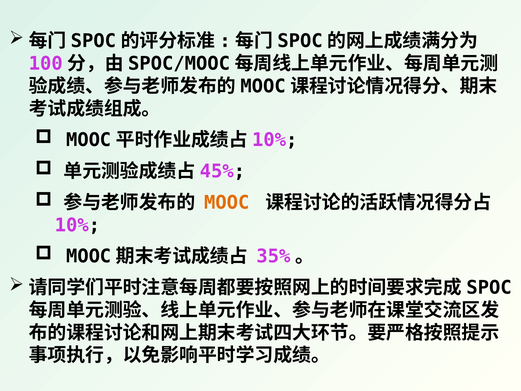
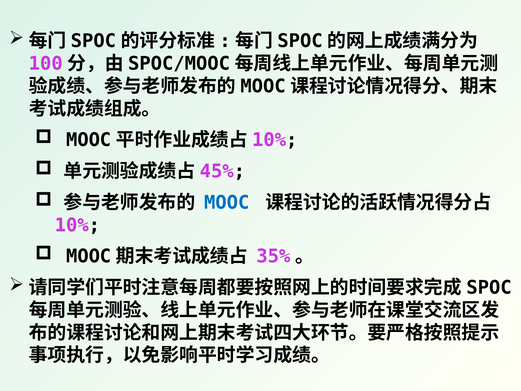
MOOC colour: orange -> blue (227, 202)
